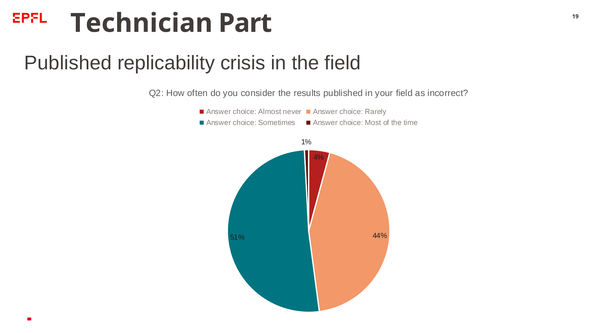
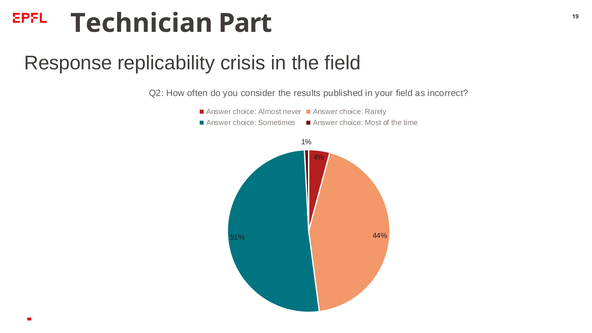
Published: Published -> Response (68, 63)
